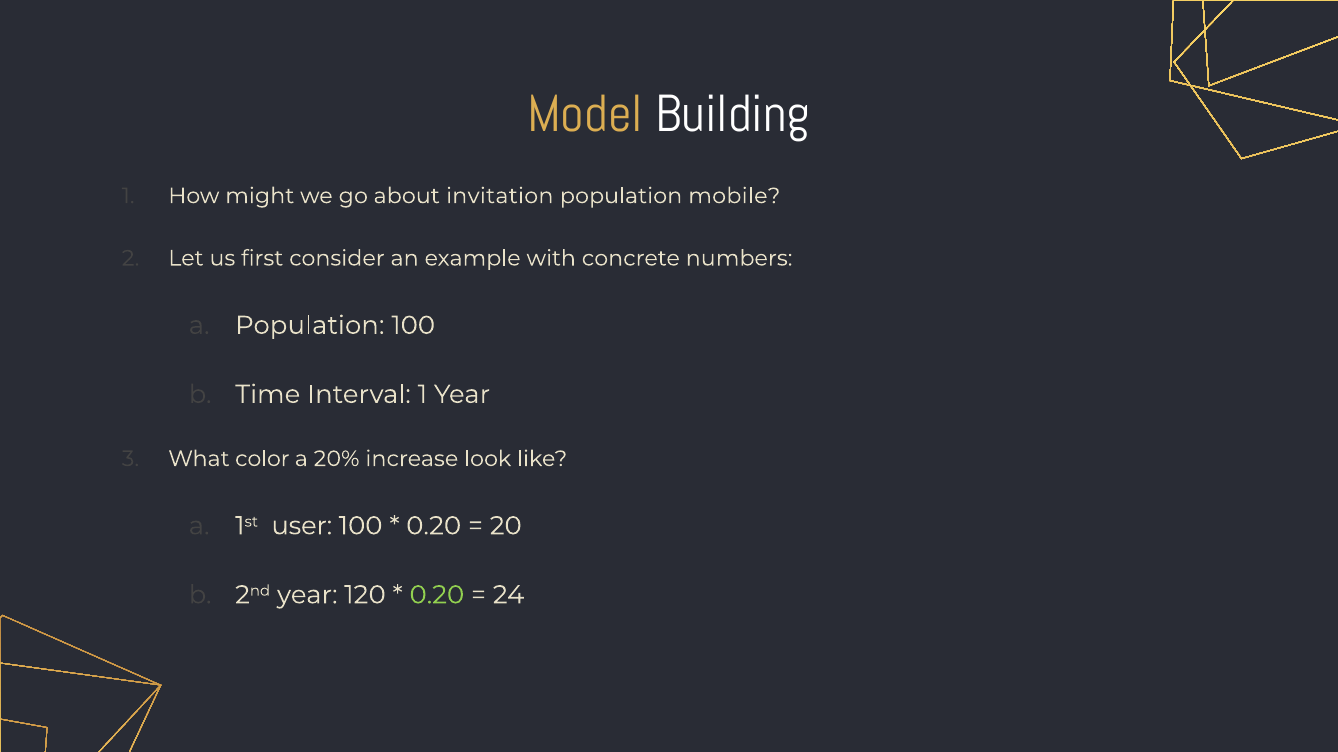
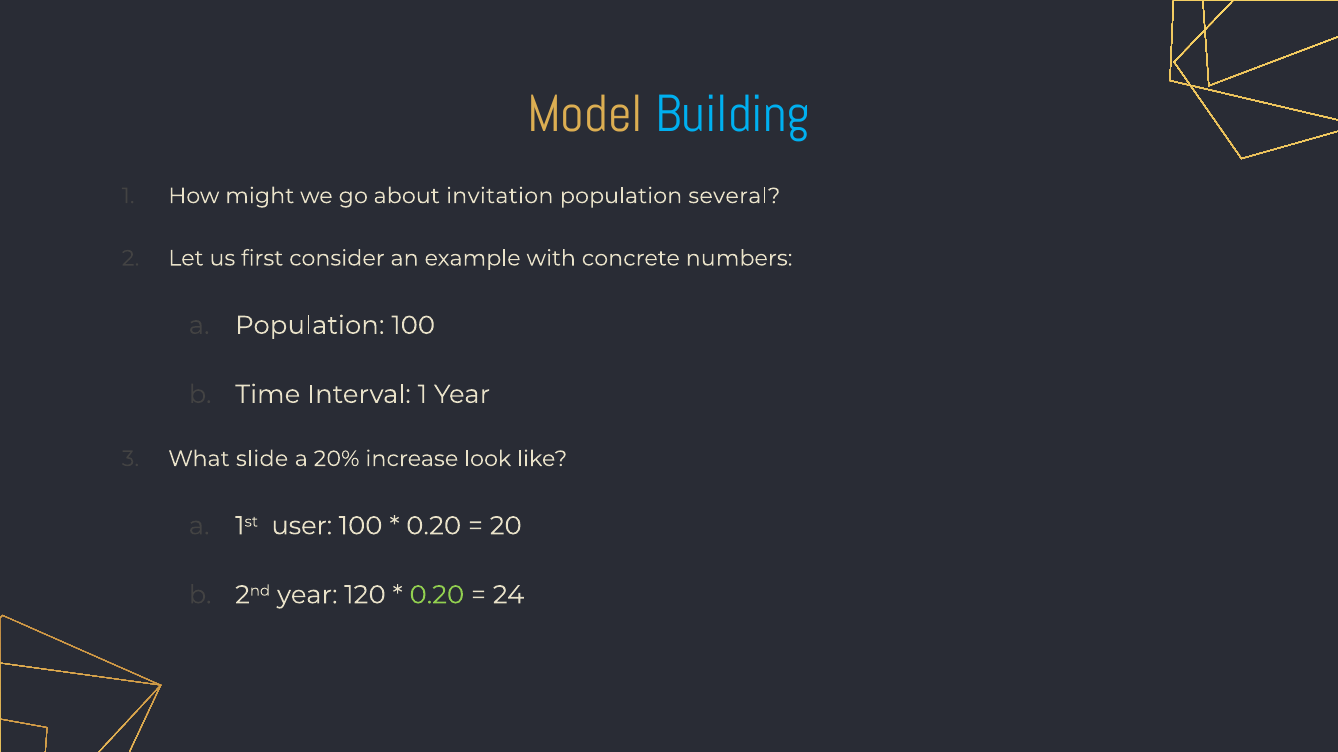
Building colour: white -> light blue (733, 114)
mobile: mobile -> several (734, 196)
color: color -> slide (262, 459)
